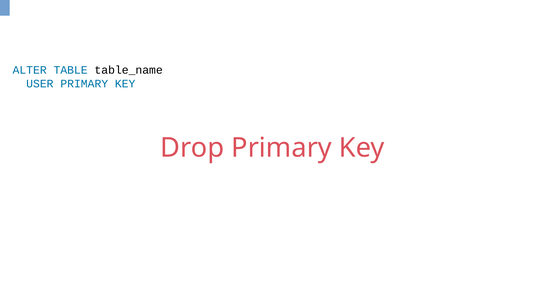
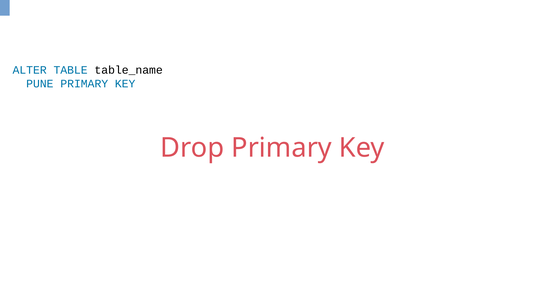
USER: USER -> PUNE (40, 84)
